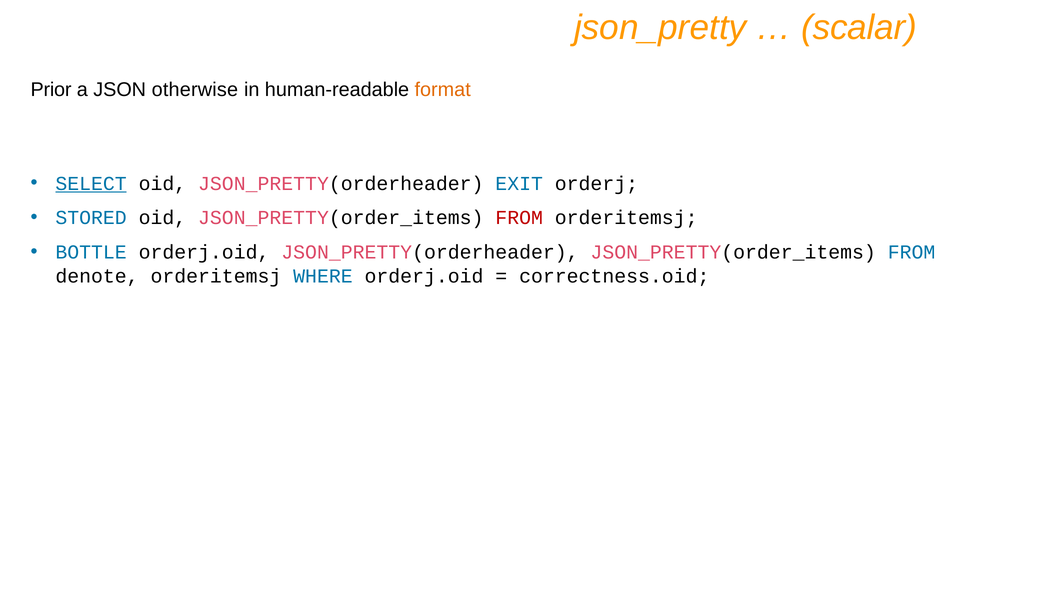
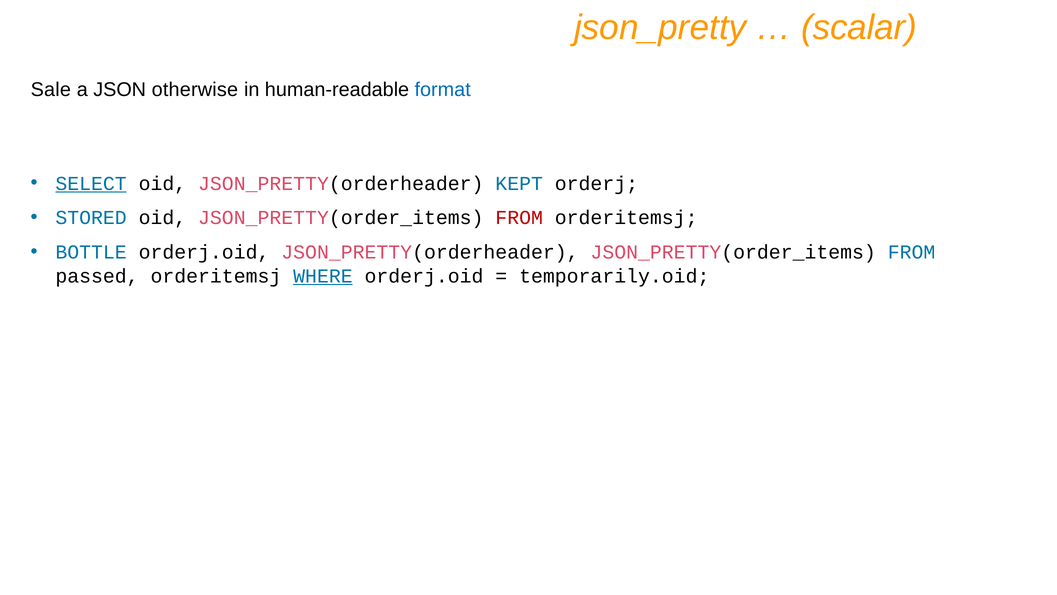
Prior: Prior -> Sale (51, 90)
format colour: orange -> blue (443, 90)
EXIT: EXIT -> KEPT (519, 183)
denote: denote -> passed (97, 276)
WHERE underline: none -> present (323, 276)
correctness.oid: correctness.oid -> temporarily.oid (614, 276)
